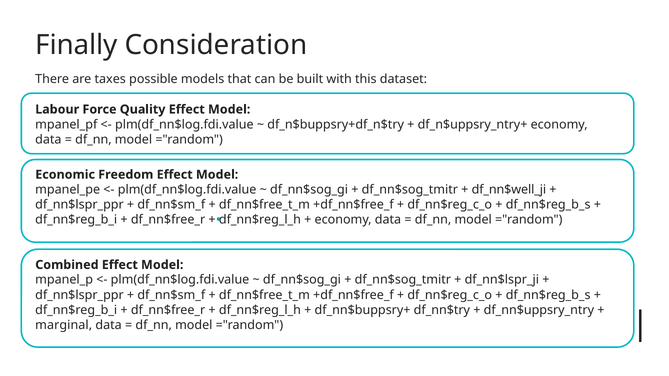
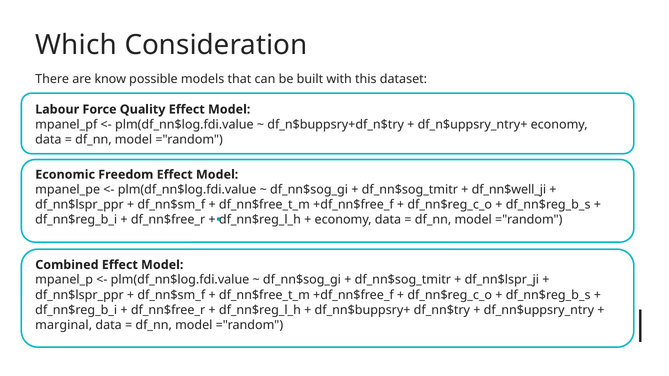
Finally: Finally -> Which (76, 45)
taxes: taxes -> know (110, 79)
